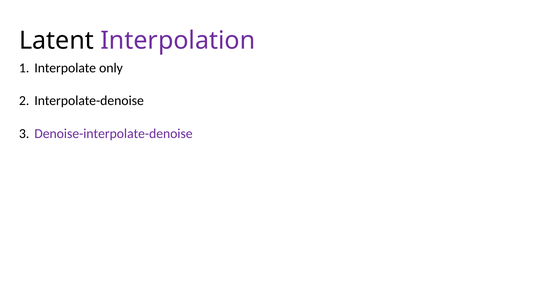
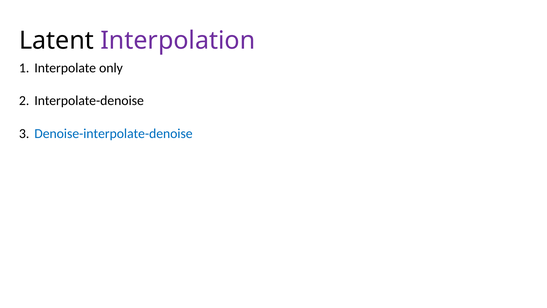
Denoise-interpolate-denoise colour: purple -> blue (114, 133)
